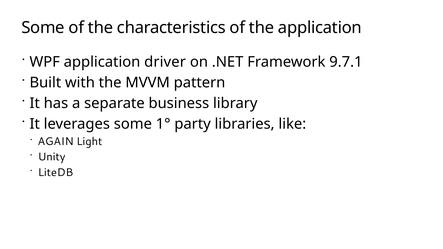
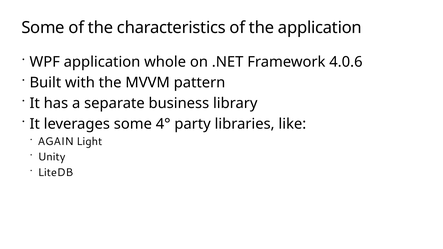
driver: driver -> whole (165, 62)
9.7.1: 9.7.1 -> 4.0.6 (346, 62)
1°: 1° -> 4° (163, 124)
